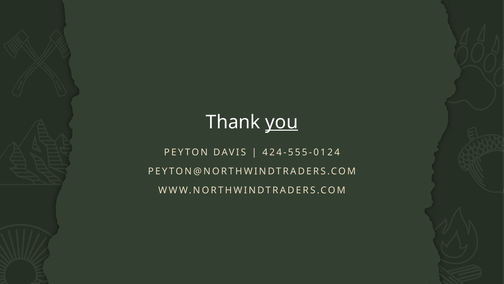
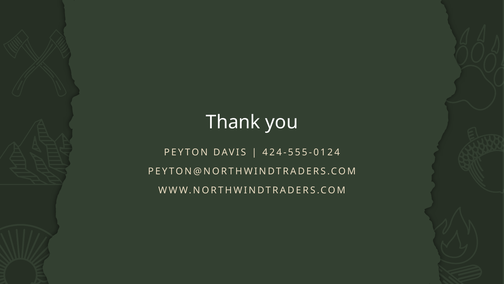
you underline: present -> none (282, 122)
